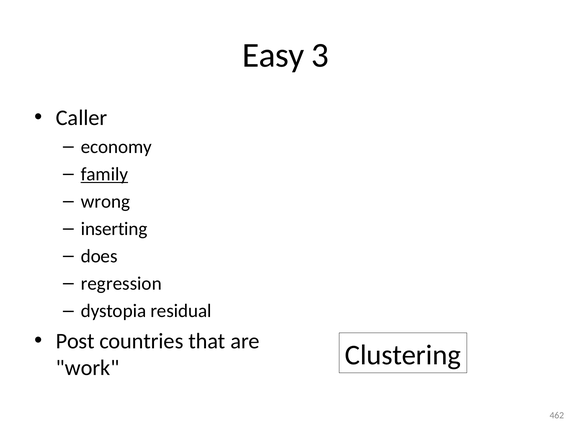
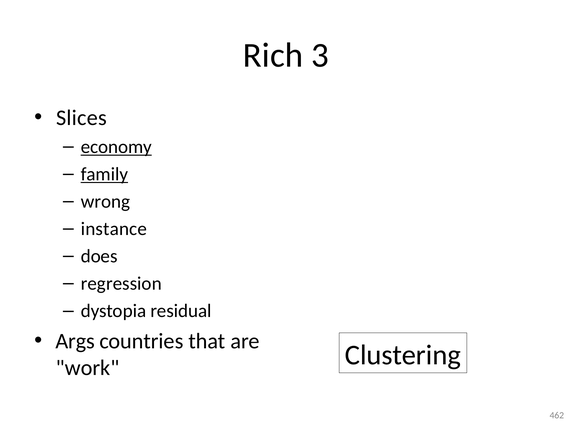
Easy: Easy -> Rich (273, 55)
Caller: Caller -> Slices (81, 118)
economy underline: none -> present (116, 147)
inserting: inserting -> instance (114, 229)
Post: Post -> Args (75, 341)
